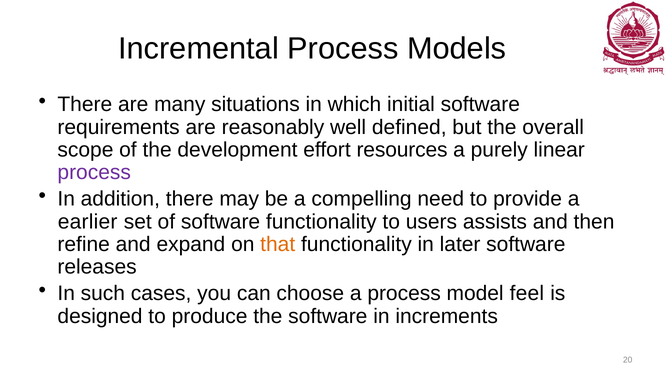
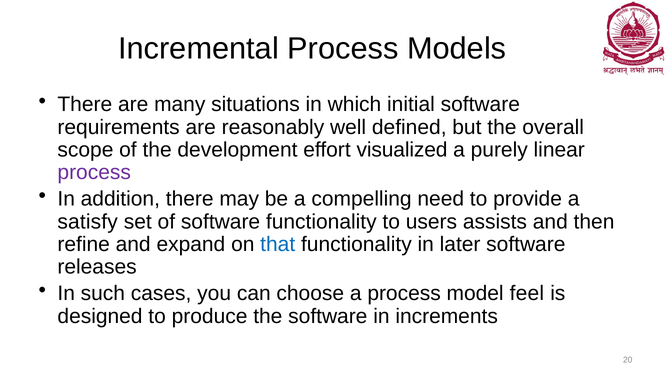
resources: resources -> visualized (402, 150)
earlier: earlier -> satisfy (88, 222)
that colour: orange -> blue (278, 245)
